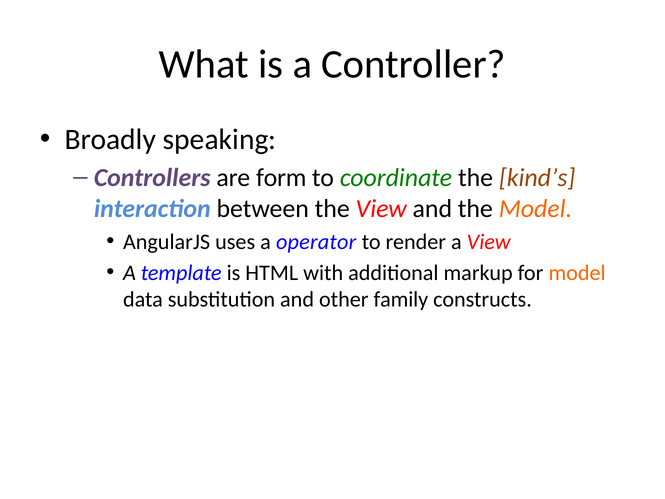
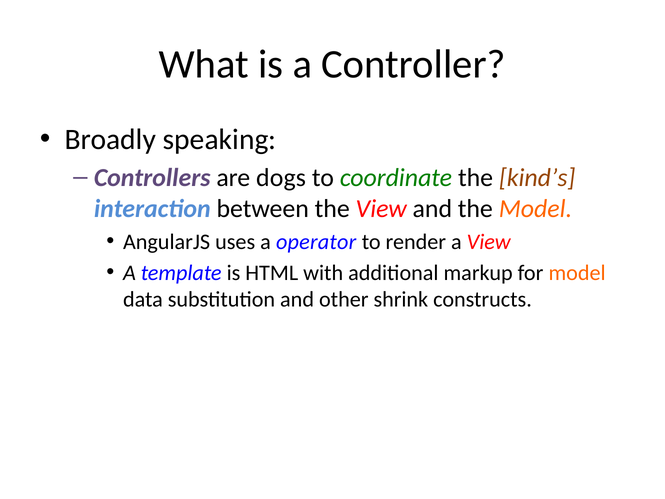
form: form -> dogs (281, 178)
family: family -> shrink (401, 299)
